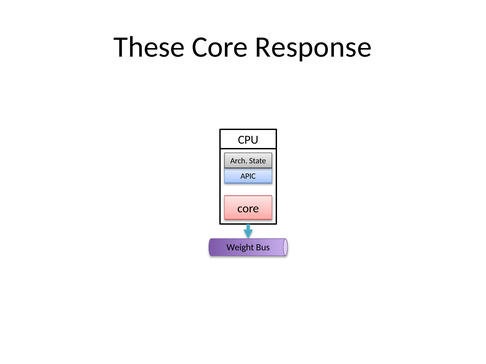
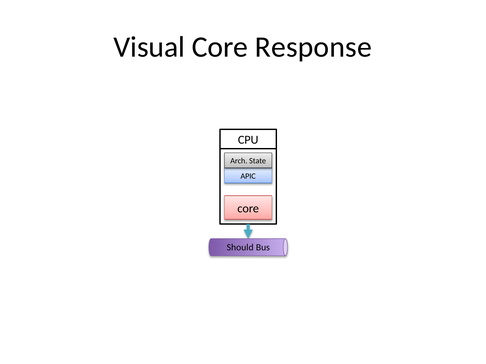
These: These -> Visual (149, 47)
Weight: Weight -> Should (240, 248)
